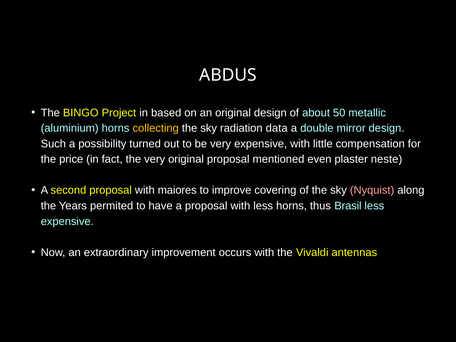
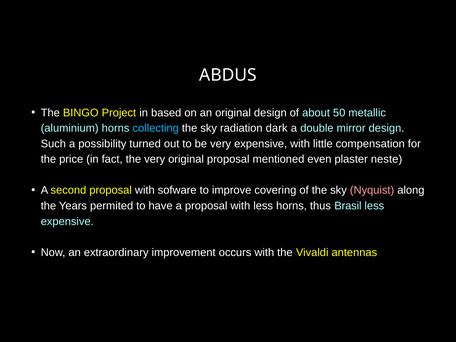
collecting colour: yellow -> light blue (156, 128)
data: data -> dark (277, 128)
maiores: maiores -> sofware (177, 190)
